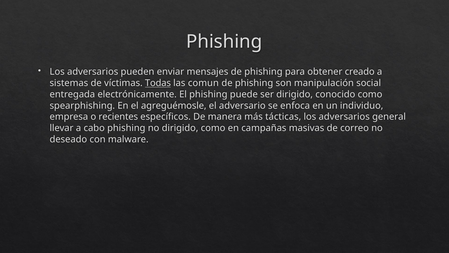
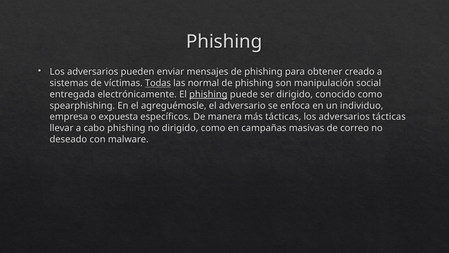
comun: comun -> normal (203, 83)
phishing underline: none -> present (208, 94)
recientes: recientes -> expuesta (118, 117)
adversarios general: general -> tácticas (389, 117)
